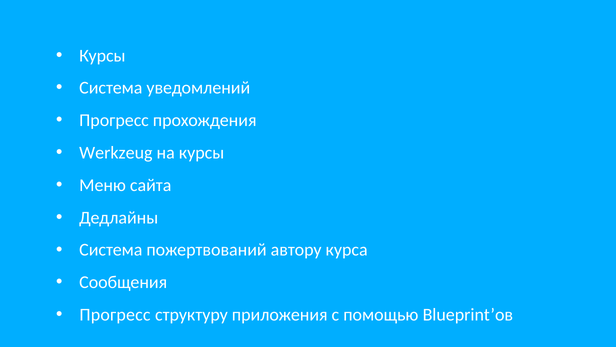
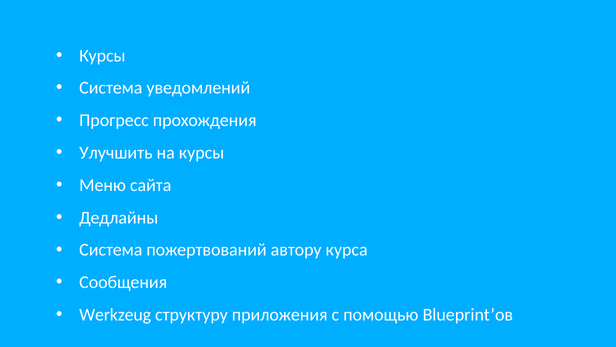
Werkzeug: Werkzeug -> Улучшить (116, 153)
Прогресс: Прогресс -> Werkzeug (115, 314)
